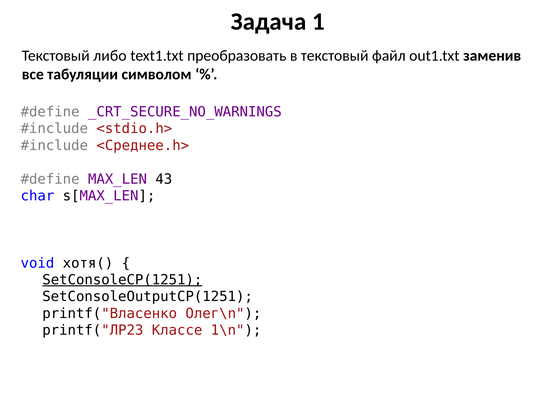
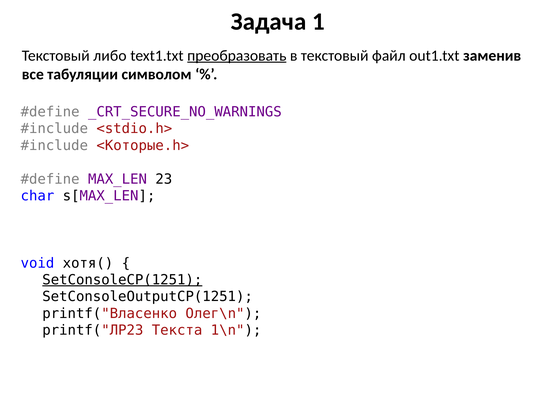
преобразовать underline: none -> present (237, 56)
<Среднее.h>: <Среднее.h> -> <Которые.h> (143, 145)
43: 43 -> 23 (164, 179)
Классе: Классе -> Текста (177, 330)
